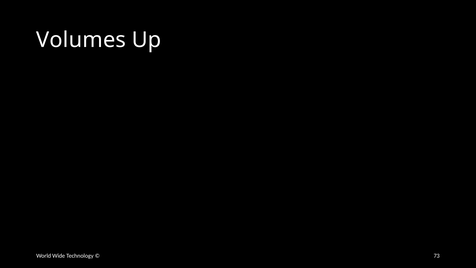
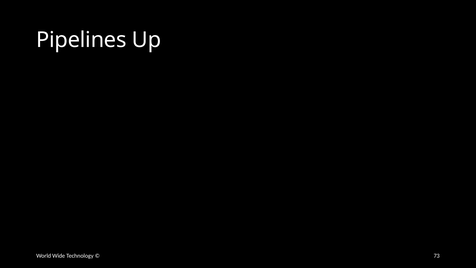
Volumes: Volumes -> Pipelines (81, 40)
